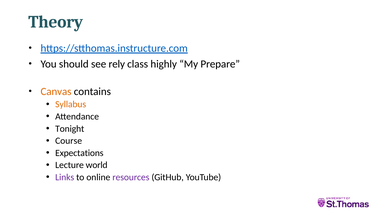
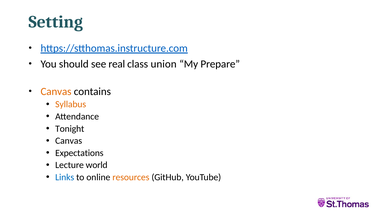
Theory: Theory -> Setting (56, 22)
rely: rely -> real (117, 64)
highly: highly -> union (164, 64)
Course: Course -> Canvas (69, 141)
Links colour: purple -> blue (65, 177)
resources colour: purple -> orange (131, 177)
